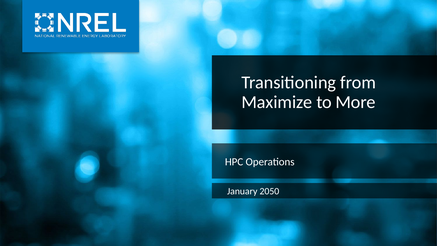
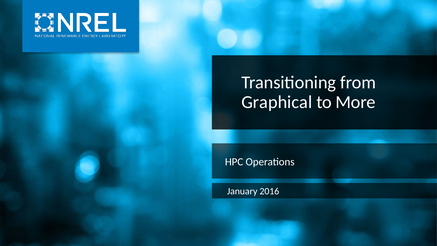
Maximize: Maximize -> Graphical (277, 102)
2050: 2050 -> 2016 (269, 191)
